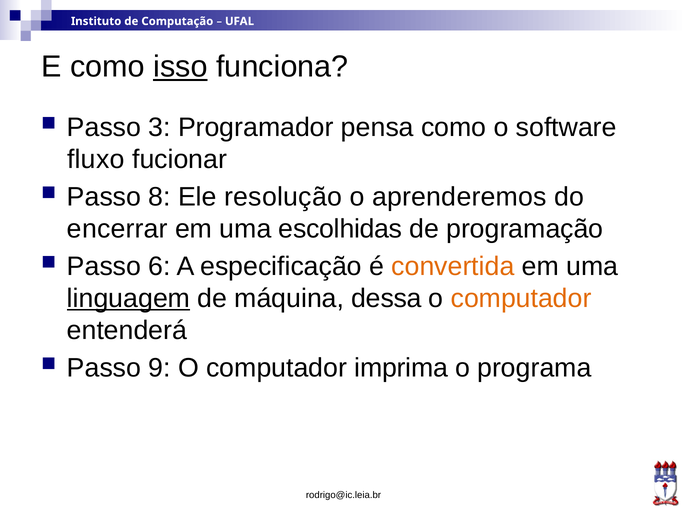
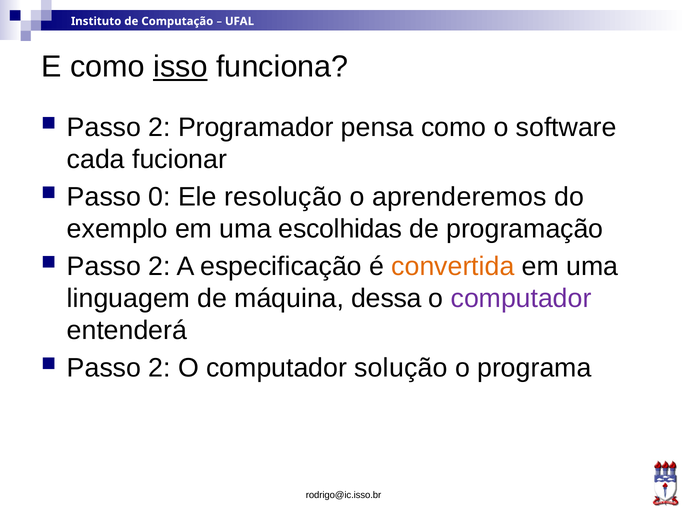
3: 3 -> 2 (160, 127)
fluxo: fluxo -> cada (96, 160)
8: 8 -> 0 (160, 197)
encerrar: encerrar -> exemplo (117, 229)
6: 6 -> 2 (160, 267)
linguagem underline: present -> none (129, 299)
computador colour: orange -> purple (521, 299)
9: 9 -> 2 (160, 368)
imprima: imprima -> solução (401, 368)
rodrigo@ic.leia.br: rodrigo@ic.leia.br -> rodrigo@ic.isso.br (344, 495)
